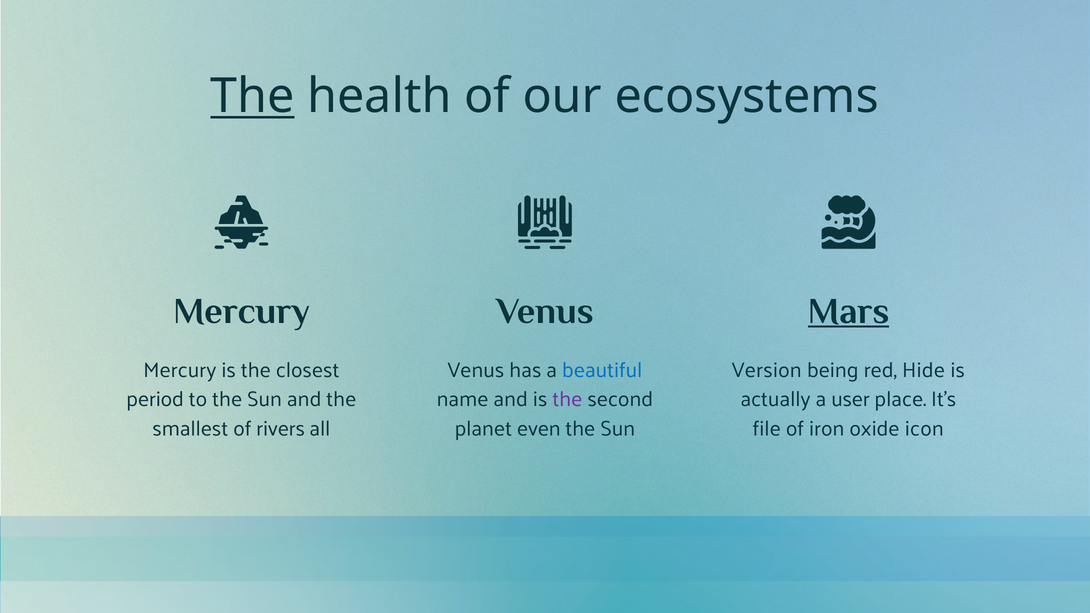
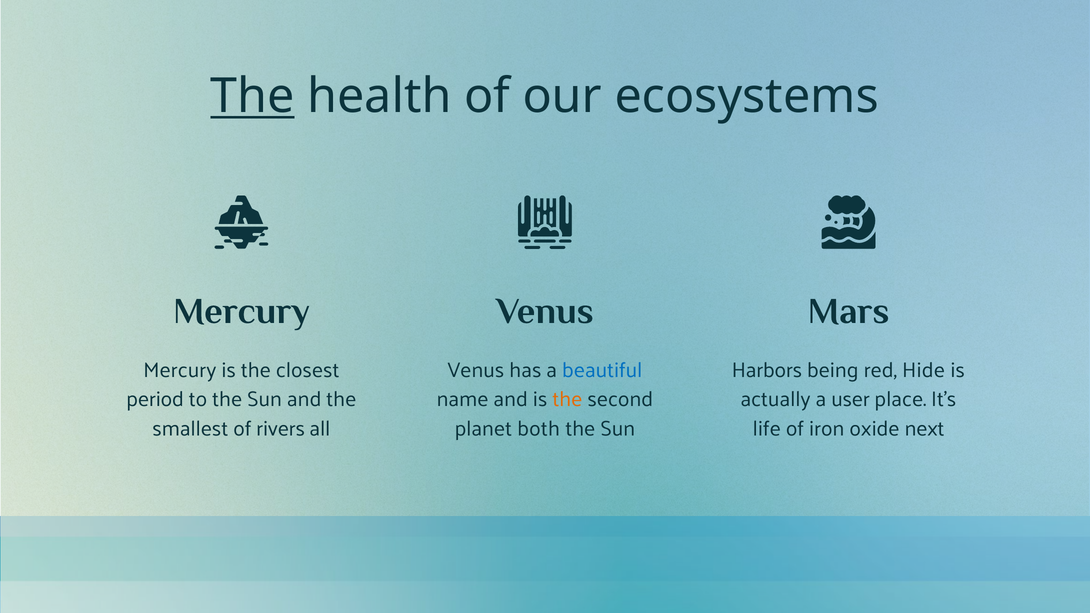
Mars underline: present -> none (849, 311)
Version: Version -> Harbors (767, 370)
the colour: purple -> orange (567, 399)
even: even -> both (539, 429)
file: file -> life (767, 429)
icon: icon -> next (925, 429)
